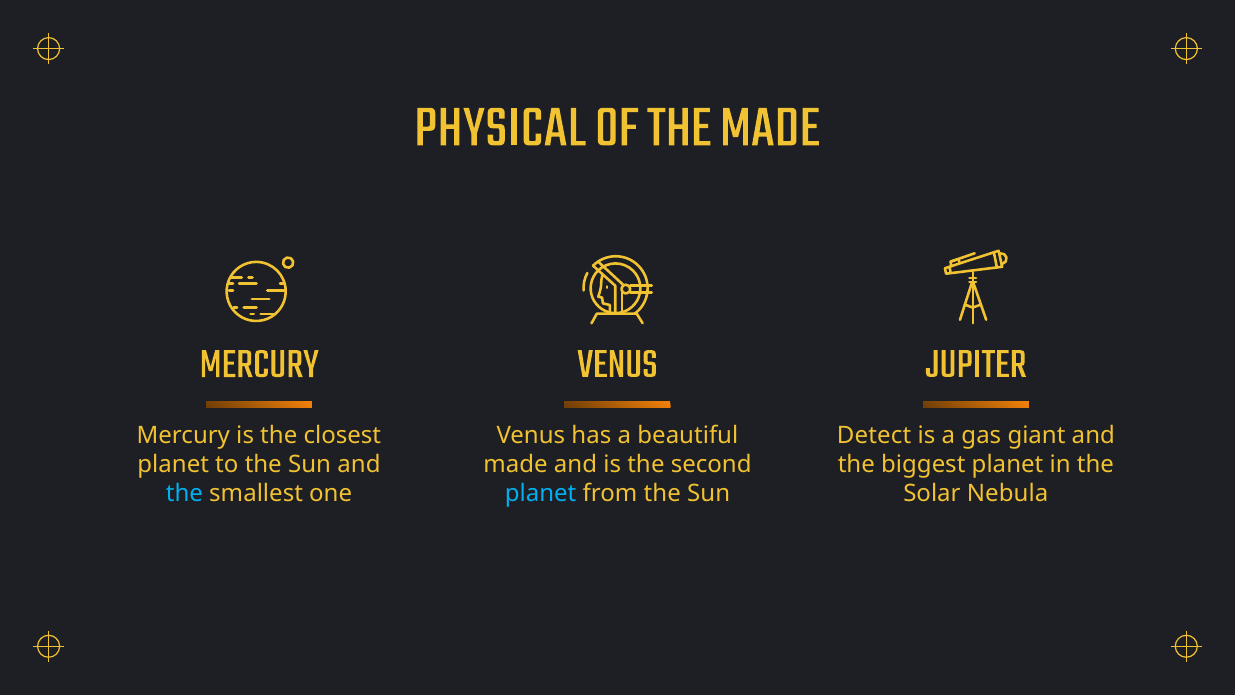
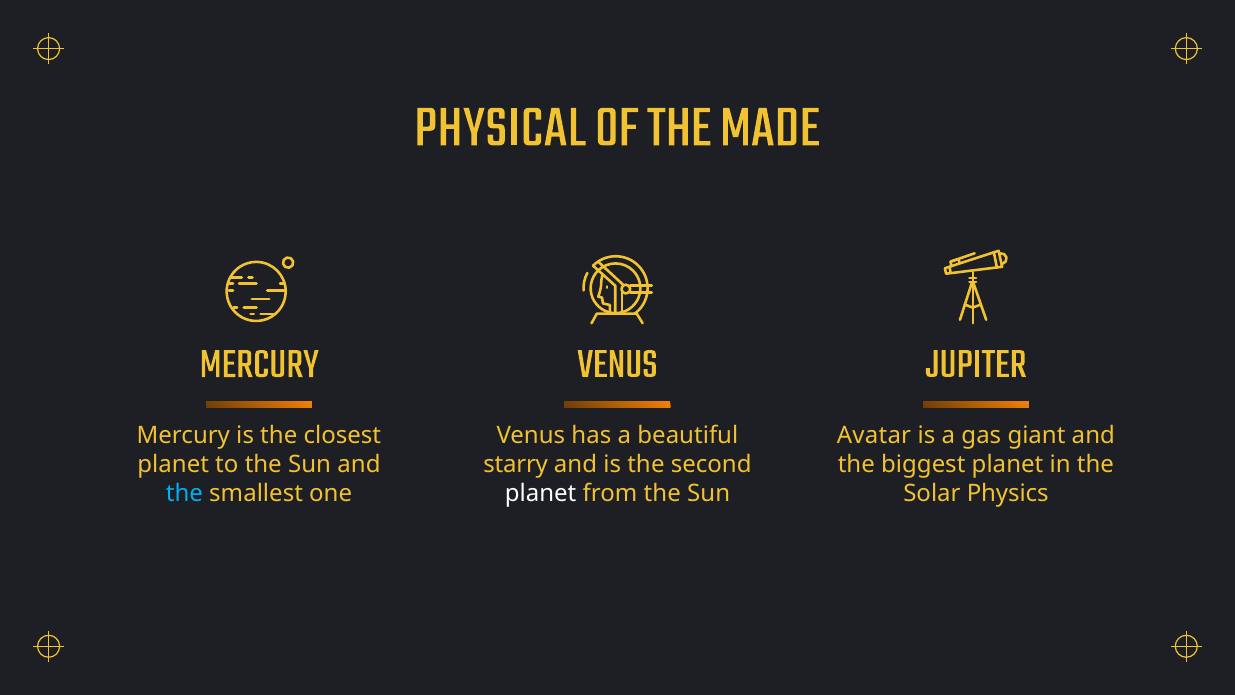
Detect: Detect -> Avatar (874, 436)
made: made -> starry (516, 465)
planet colour: light blue -> white (541, 493)
Nebula: Nebula -> Physics (1008, 493)
